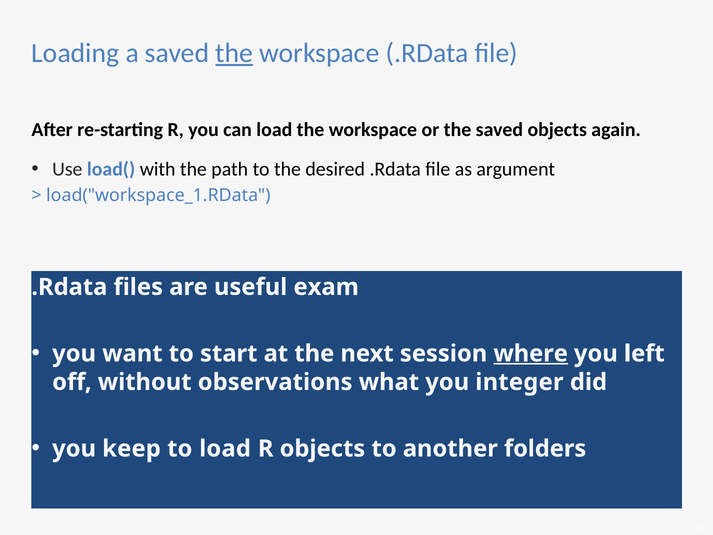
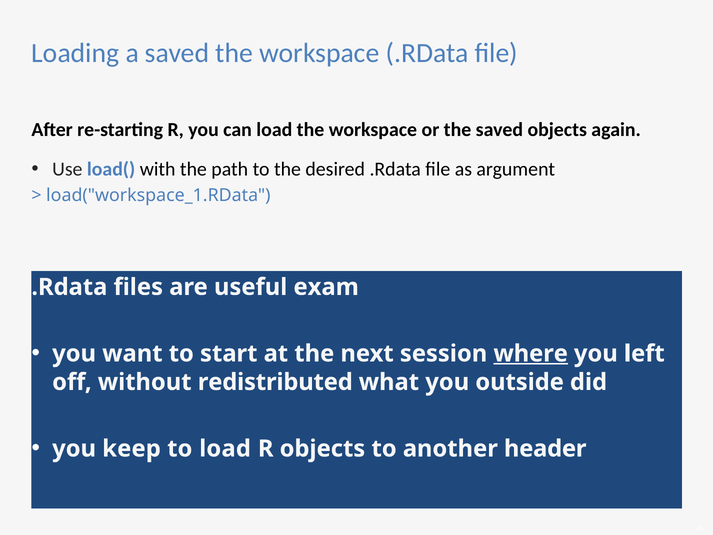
the underline: present -> none (234, 53)
observations: observations -> redistributed (275, 382)
integer: integer -> outside (520, 382)
folders: folders -> header (545, 448)
